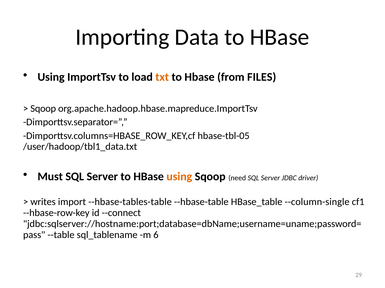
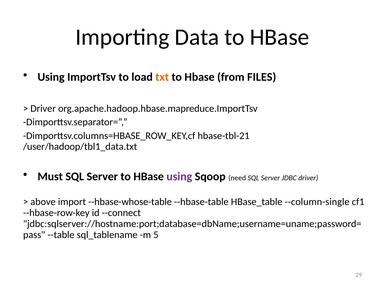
Sqoop: Sqoop -> Driver (43, 109)
hbase-tbl-05: hbase-tbl-05 -> hbase-tbl-21 (224, 136)
using colour: orange -> purple (179, 177)
writes: writes -> above (43, 202)
--hbase-tables-table: --hbase-tables-table -> --hbase-whose-table (130, 202)
6: 6 -> 5 (156, 235)
